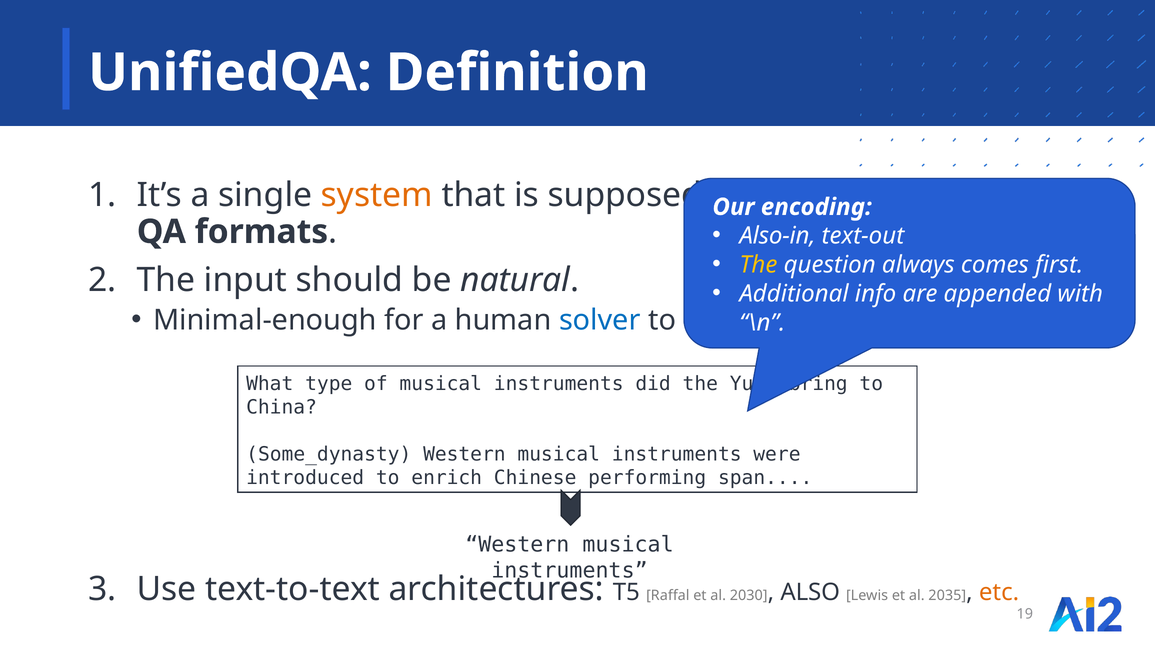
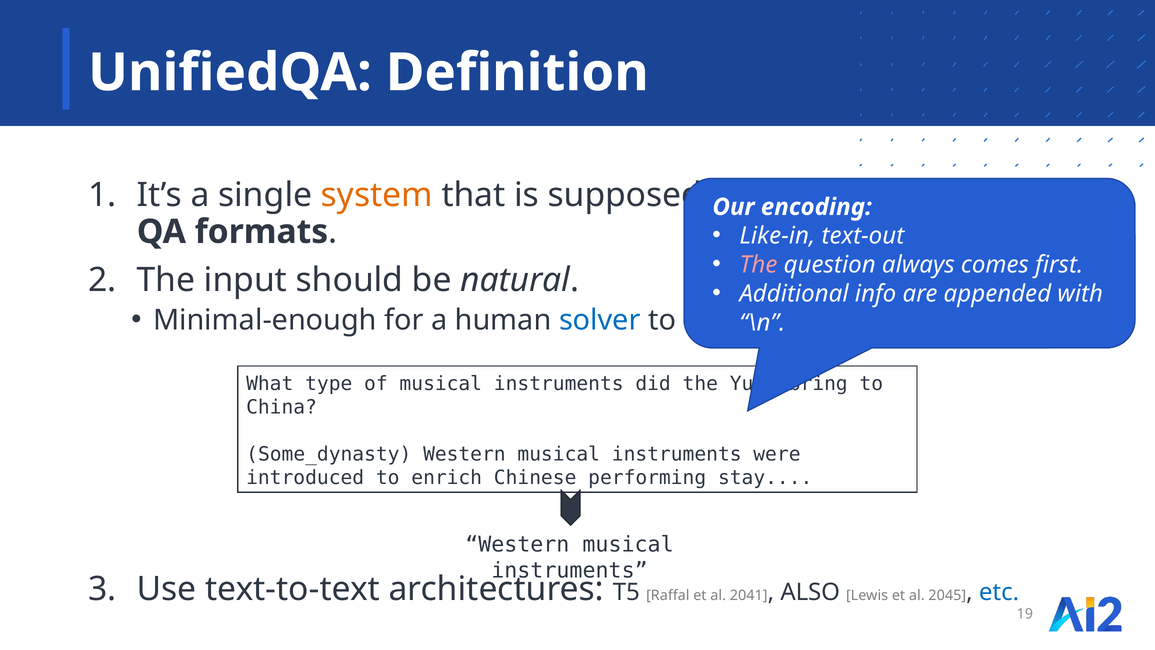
Also-in: Also-in -> Like-in (777, 236)
The colour: yellow -> pink (758, 265)
span: span -> stay (765, 477)
2030: 2030 -> 2041 (749, 595)
2035: 2035 -> 2045 (947, 595)
etc colour: orange -> blue (999, 592)
